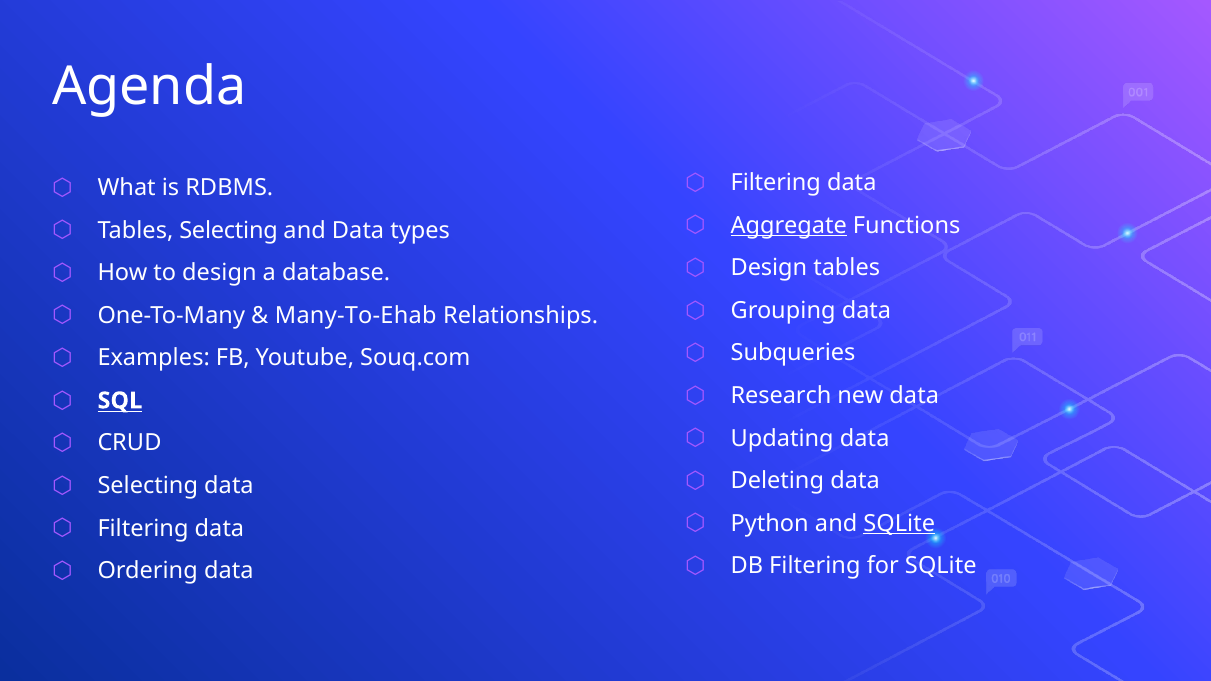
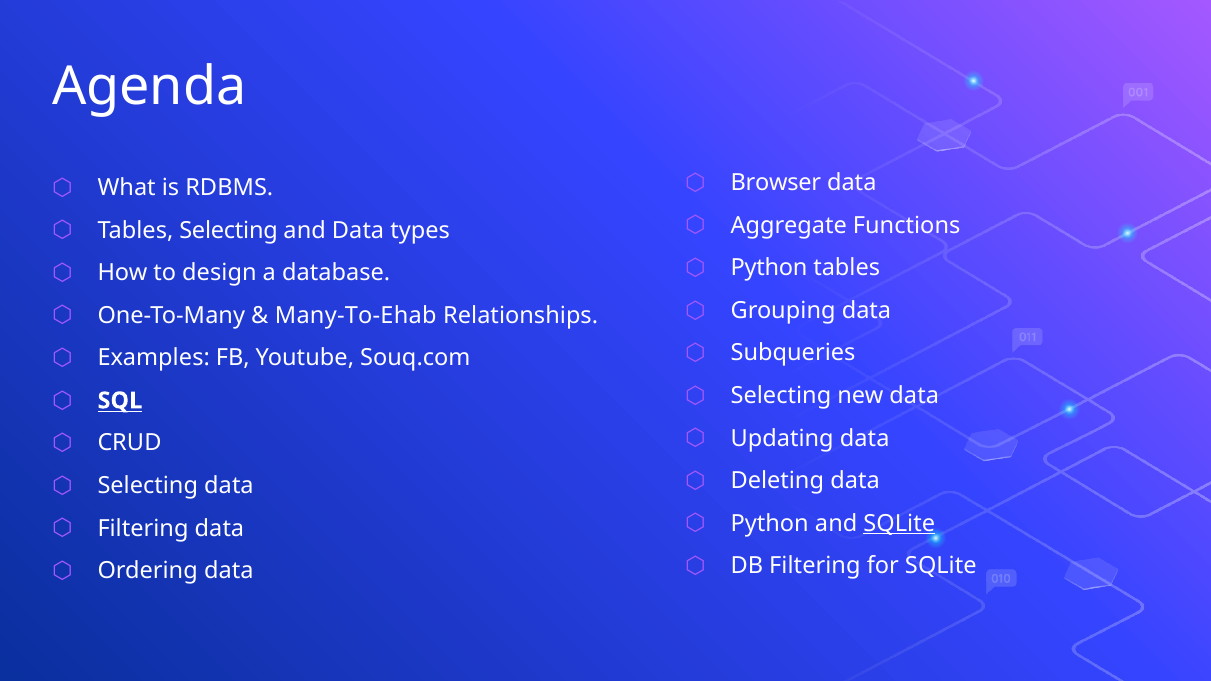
Filtering: Filtering -> Browser (776, 183)
Aggregate underline: present -> none (789, 226)
Design: Design -> Python (769, 268)
Research: Research -> Selecting (781, 396)
